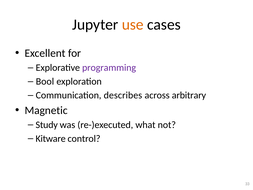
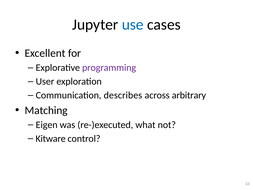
use colour: orange -> blue (133, 24)
Bool: Bool -> User (45, 81)
Magnetic: Magnetic -> Matching (46, 110)
Study: Study -> Eigen (47, 125)
